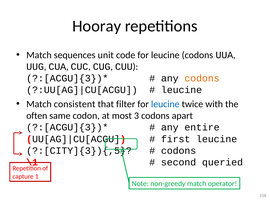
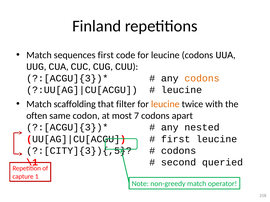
Hooray: Hooray -> Finland (97, 26)
sequences unit: unit -> first (106, 55)
consistent: consistent -> scaffolding (75, 104)
leucine colour: blue -> orange (165, 104)
3: 3 -> 7 (137, 116)
entire: entire -> nested (202, 128)
